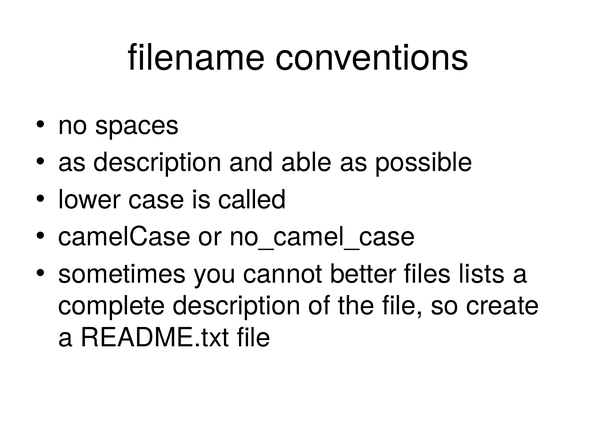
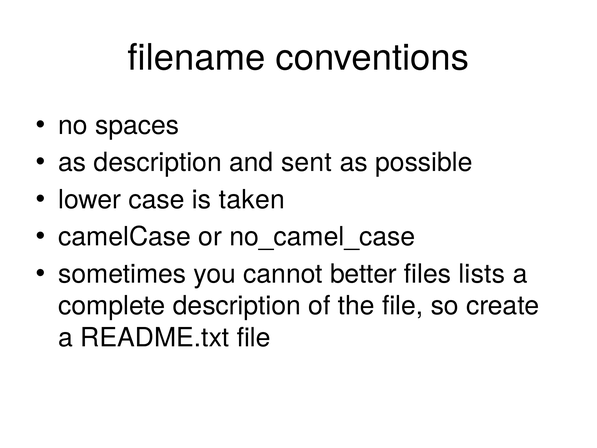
able: able -> sent (306, 162)
called: called -> taken (252, 200)
